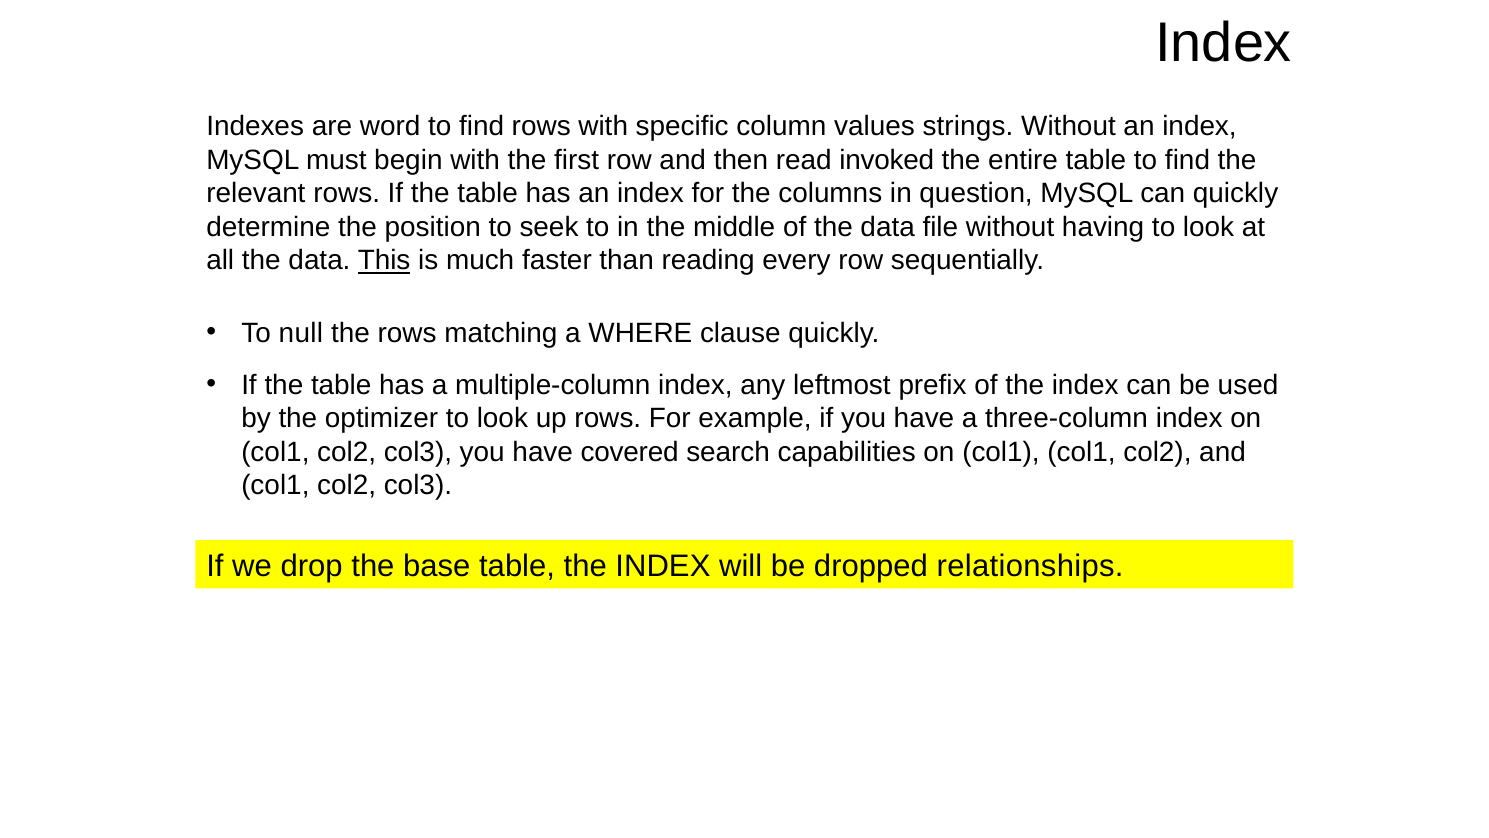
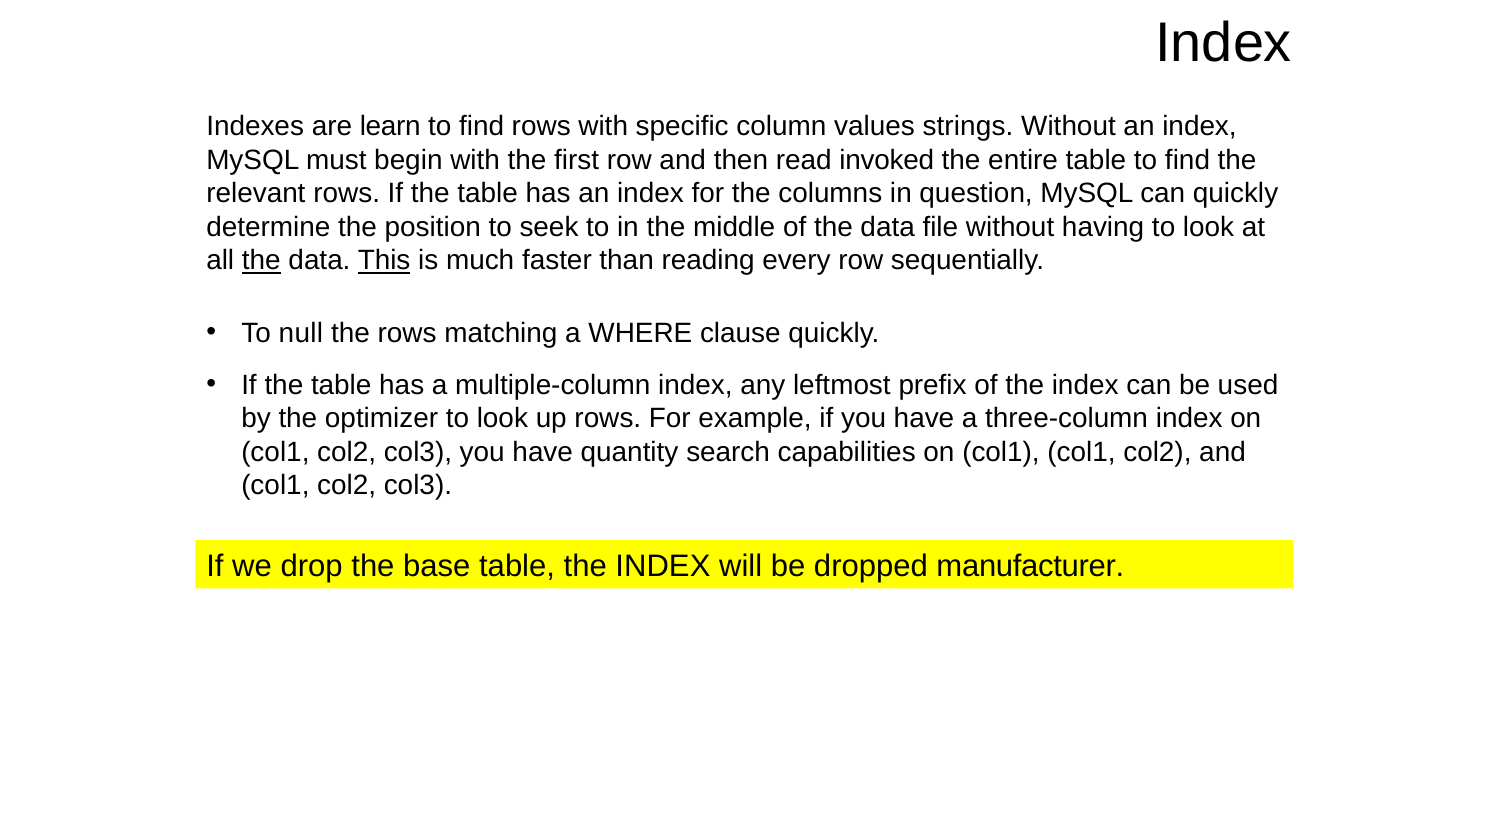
word: word -> learn (390, 127)
the underline: none -> present (261, 261)
covered: covered -> quantity (630, 452)
relationships: relationships -> manufacturer (1030, 566)
